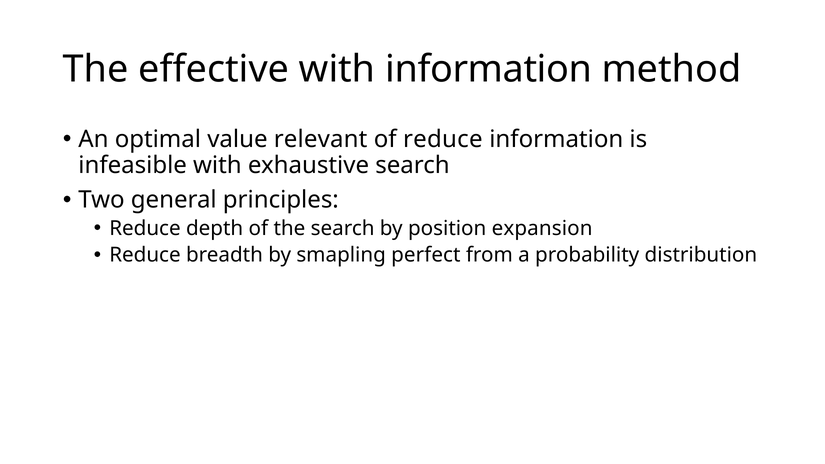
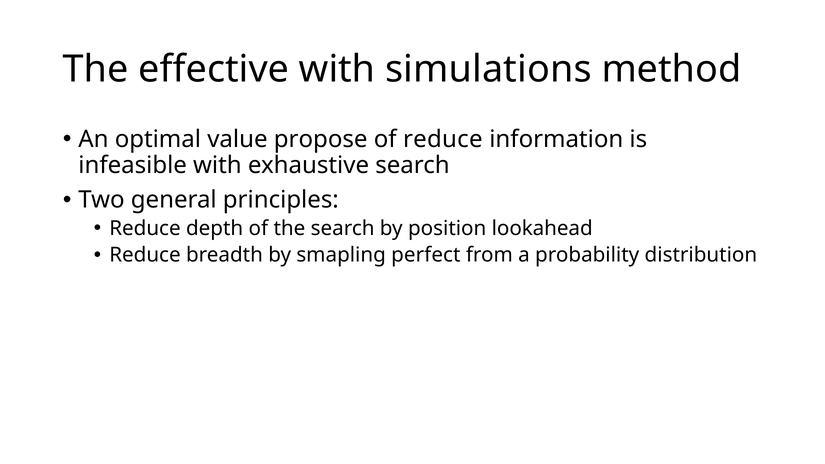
with information: information -> simulations (488, 69)
relevant: relevant -> propose (321, 139)
expansion: expansion -> lookahead (542, 229)
